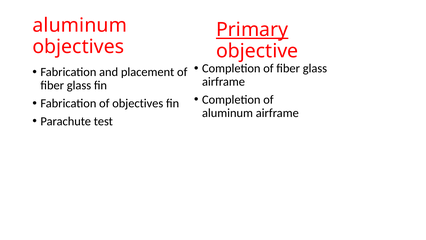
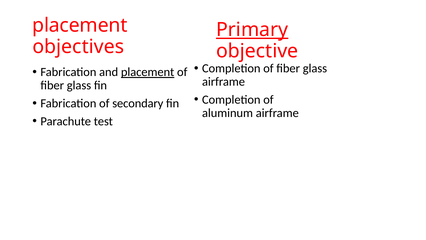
aluminum: aluminum -> placement (80, 25)
placement underline: none -> present (148, 72)
of objectives: objectives -> secondary (138, 103)
